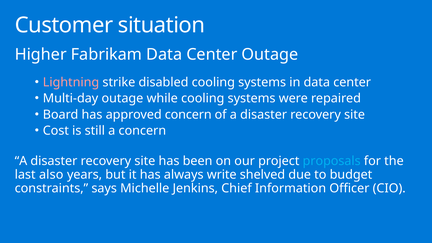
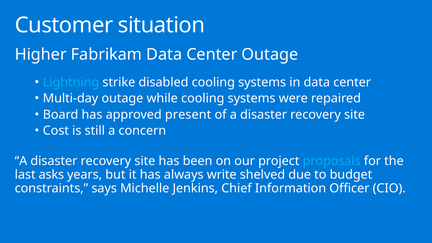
Lightning colour: pink -> light blue (71, 82)
approved concern: concern -> present (188, 115)
also: also -> asks (51, 175)
